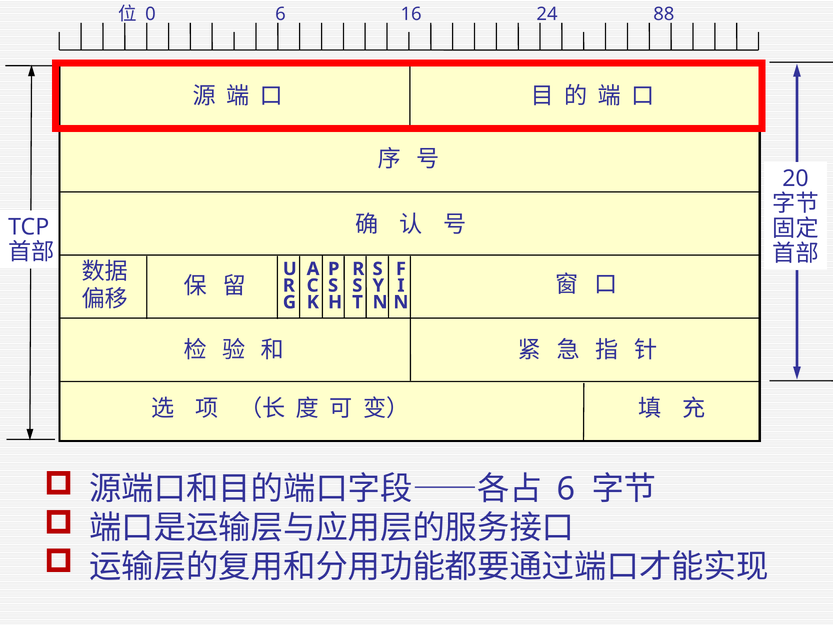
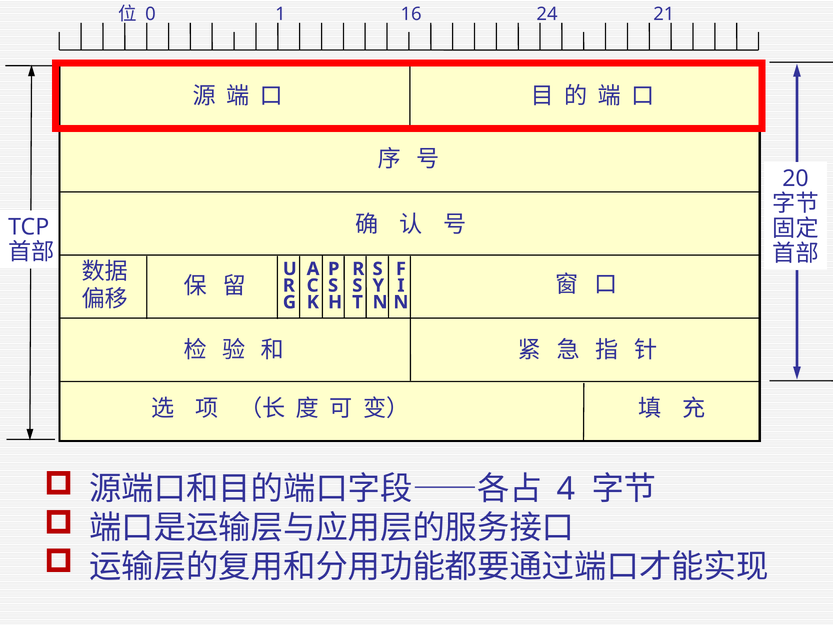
0 6: 6 -> 1 (281, 14)
88: 88 -> 21 (664, 14)
6: 6 -> 4 (566, 489)
